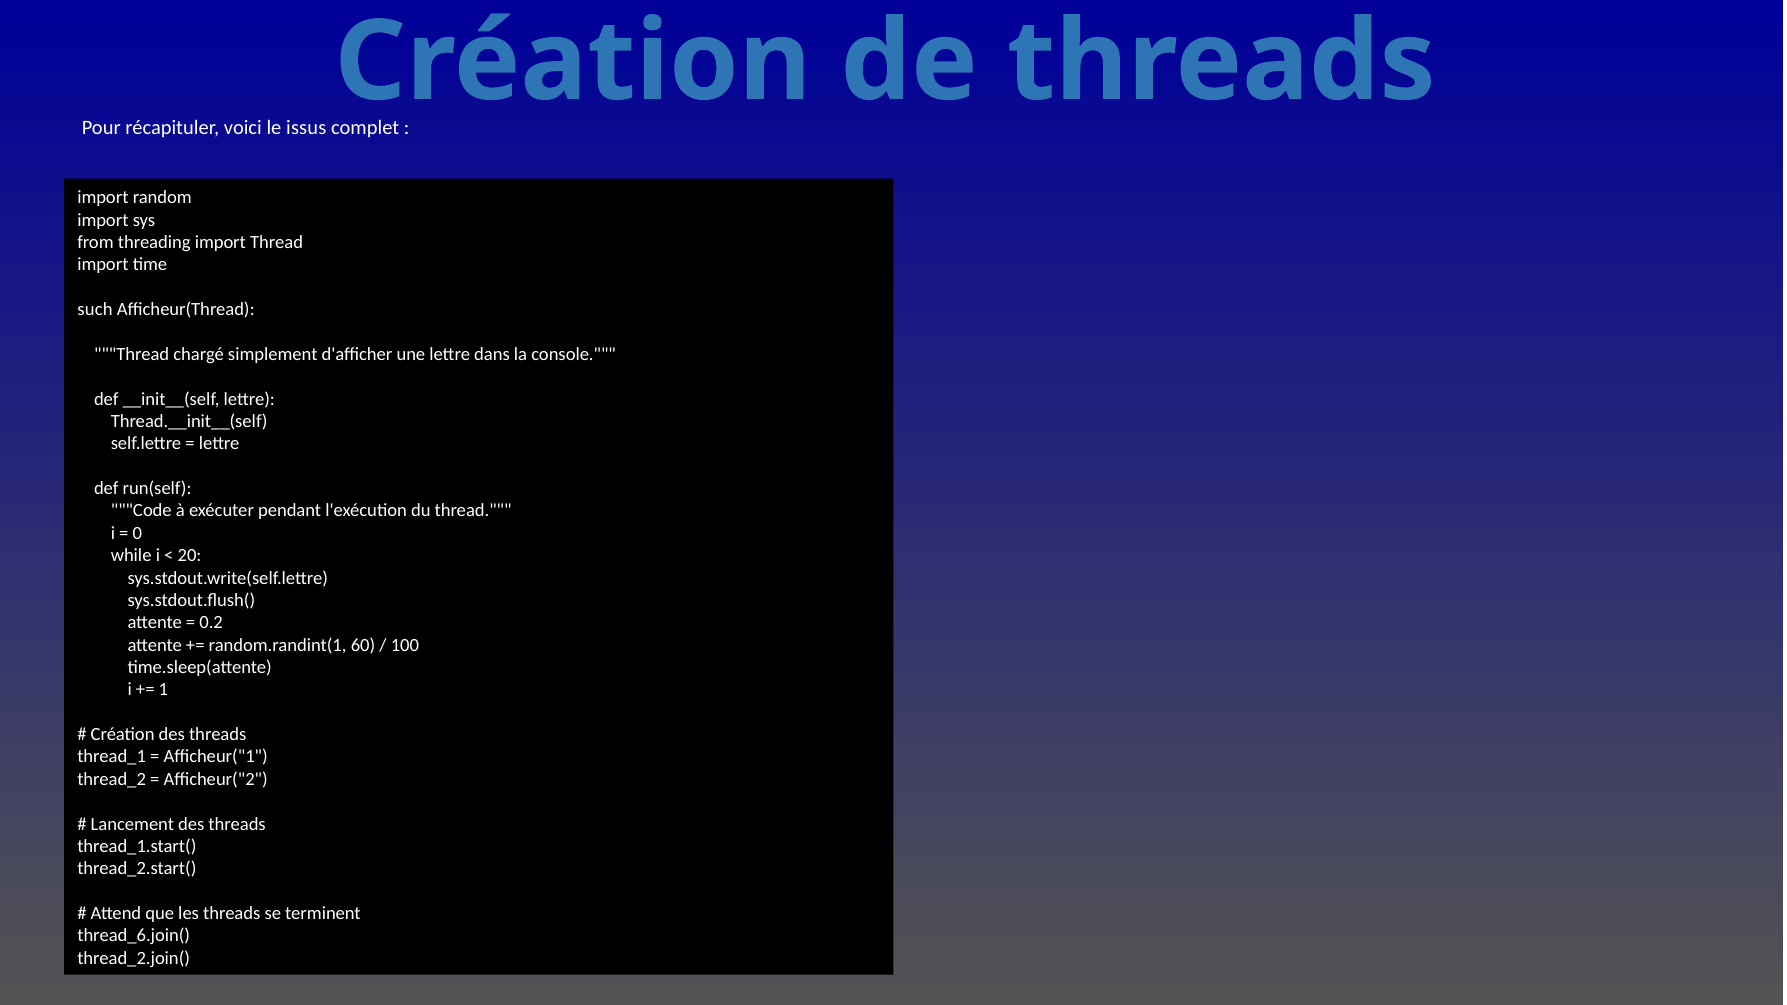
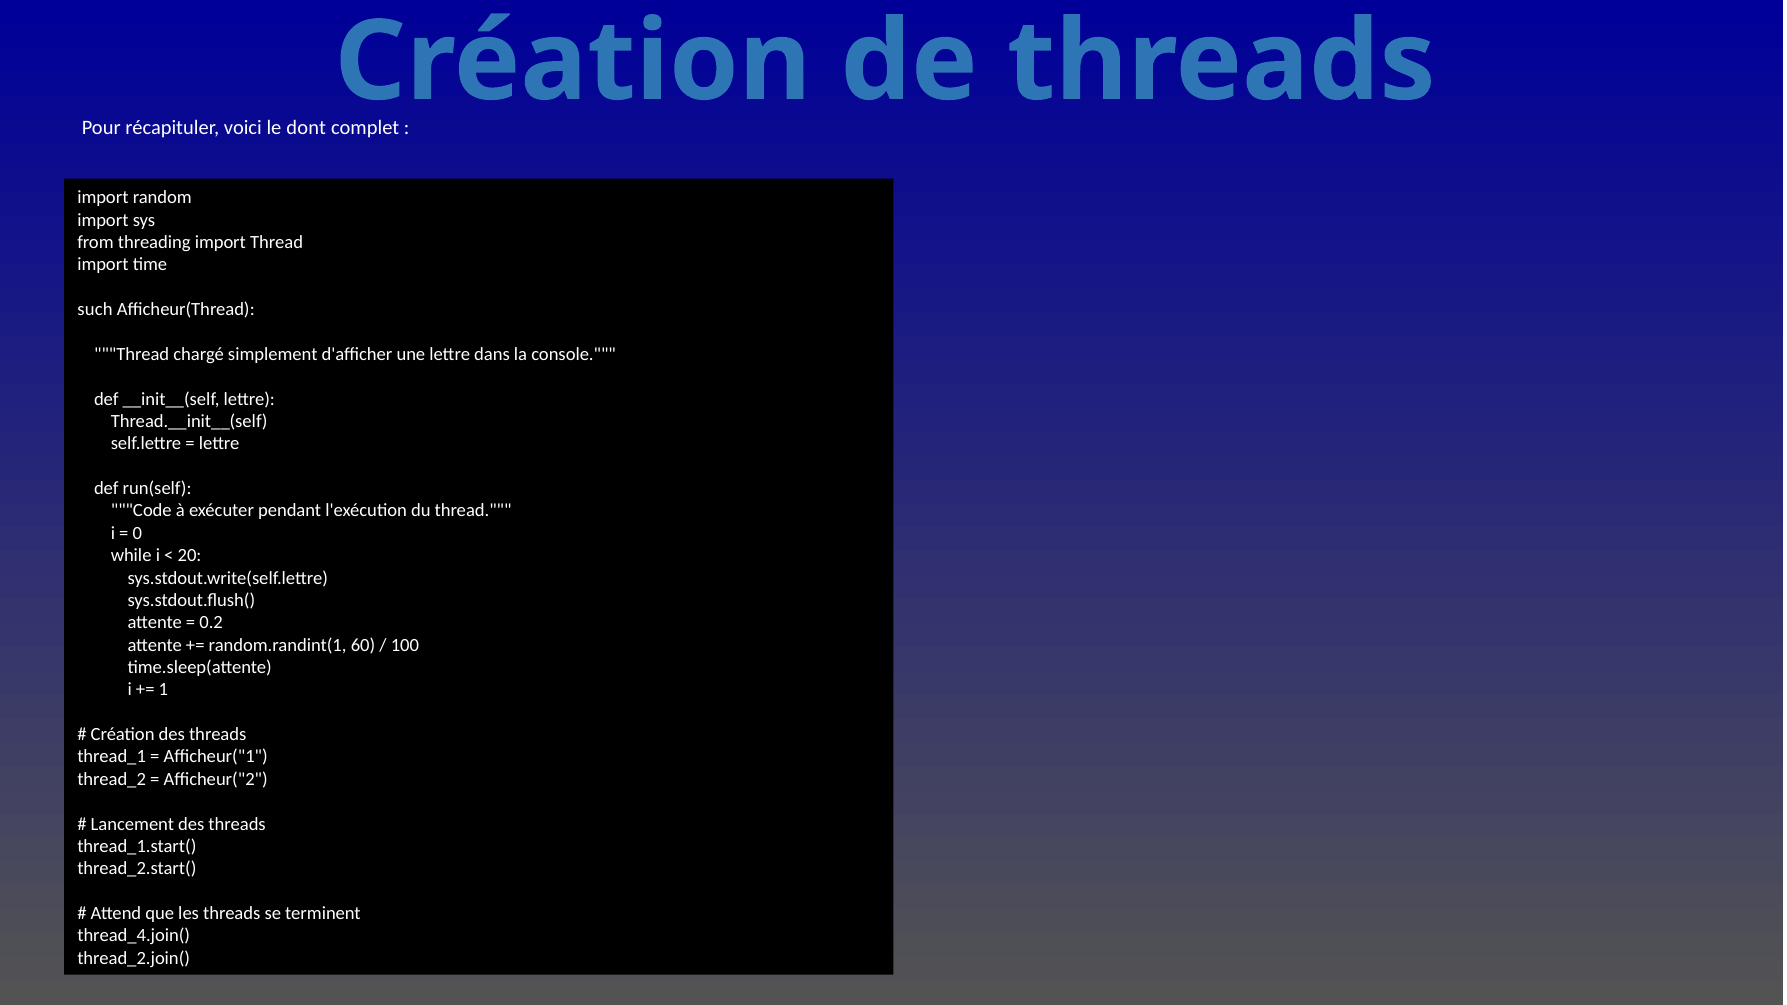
issus: issus -> dont (306, 127)
thread_6.join(: thread_6.join( -> thread_4.join( (134, 936)
